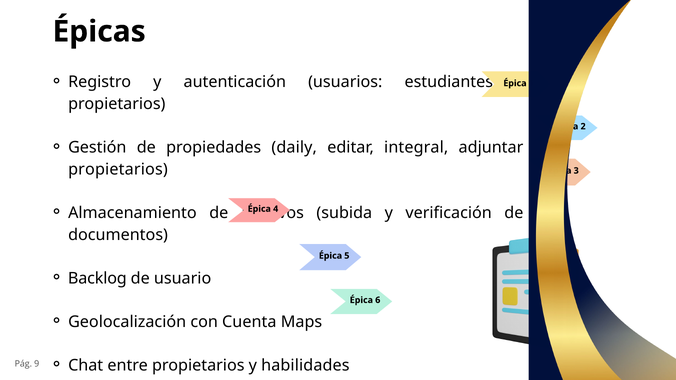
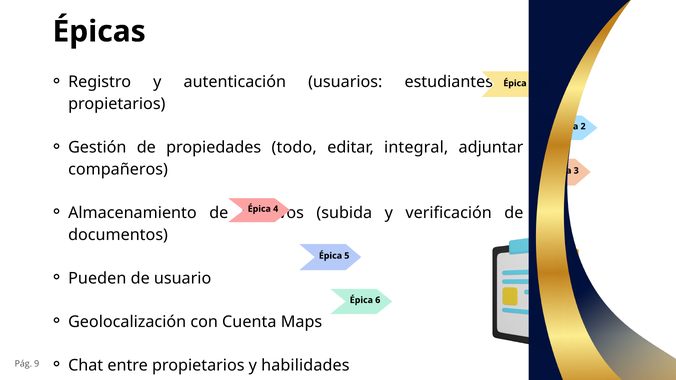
daily: daily -> todo (294, 148)
propietarios: propietarios -> compañeros (118, 169)
Backlog: Backlog -> Pueden (97, 278)
